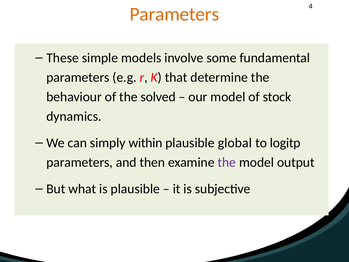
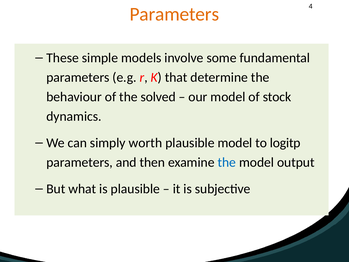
within: within -> worth (145, 143)
plausible global: global -> model (235, 143)
the colour: purple -> blue (227, 162)
